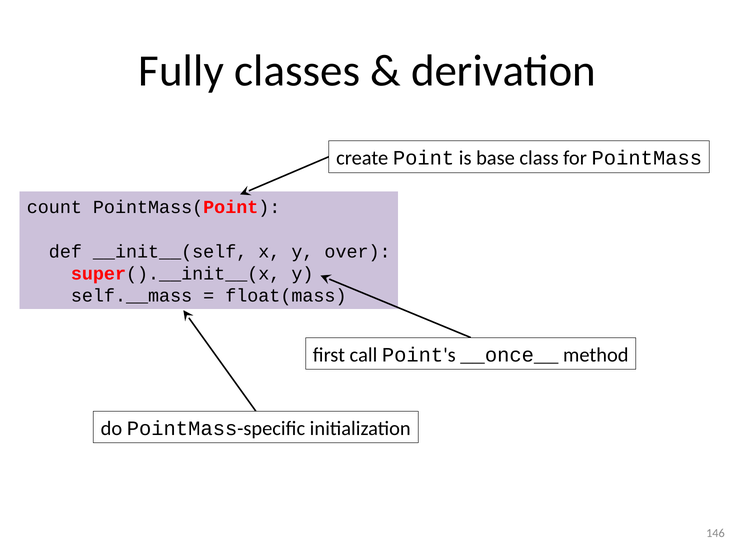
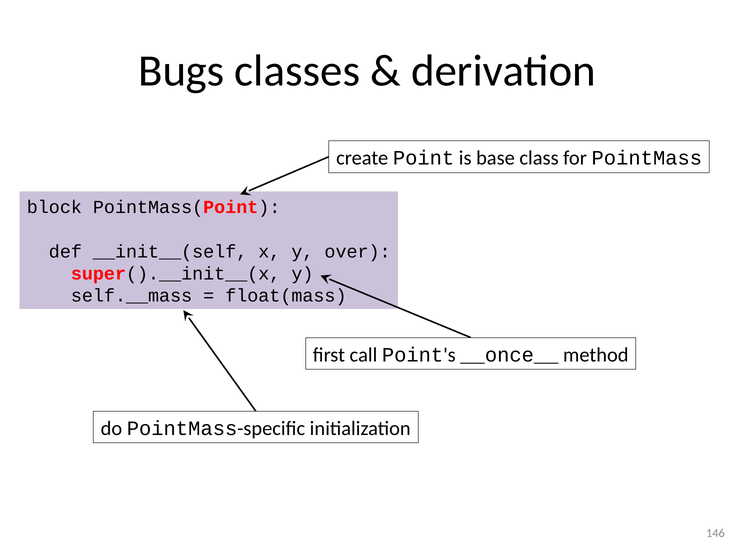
Fully: Fully -> Bugs (181, 71)
count: count -> block (54, 207)
